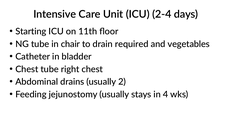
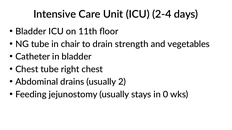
Starting: Starting -> Bladder (31, 32)
required: required -> strength (132, 44)
4: 4 -> 0 (166, 95)
